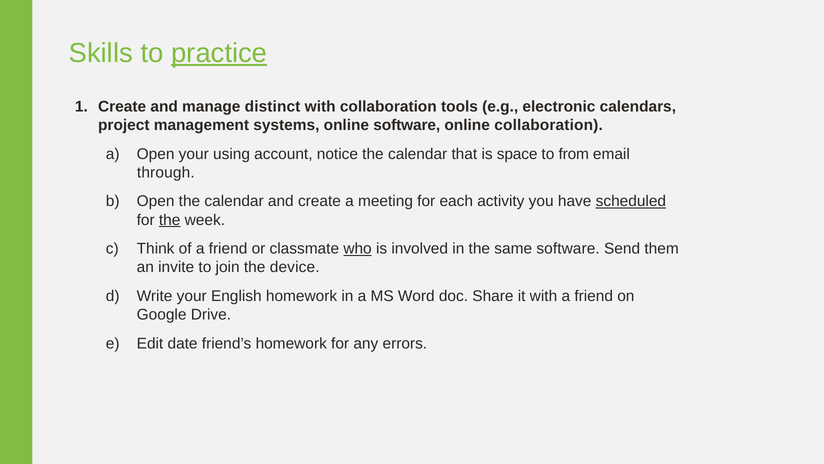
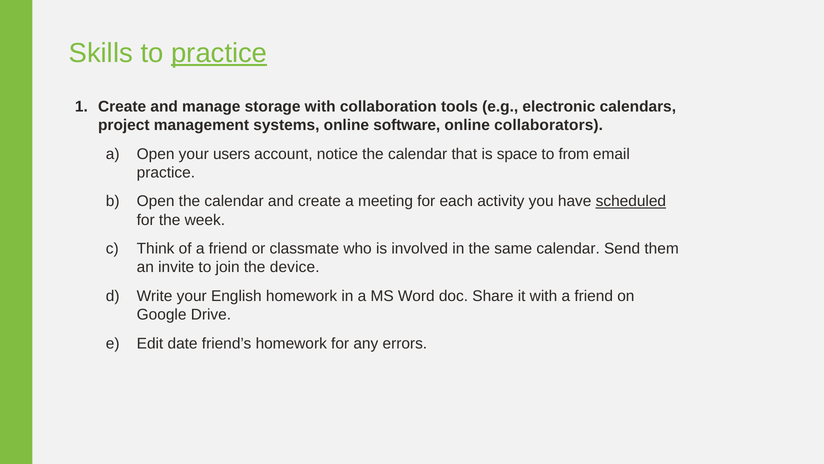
distinct: distinct -> storage (273, 106)
online collaboration: collaboration -> collaborators (549, 125)
using: using -> users (232, 154)
through: through -> practice (166, 172)
the underline: present -> none (170, 220)
who underline: present -> none (358, 249)
same software: software -> calendar (568, 249)
